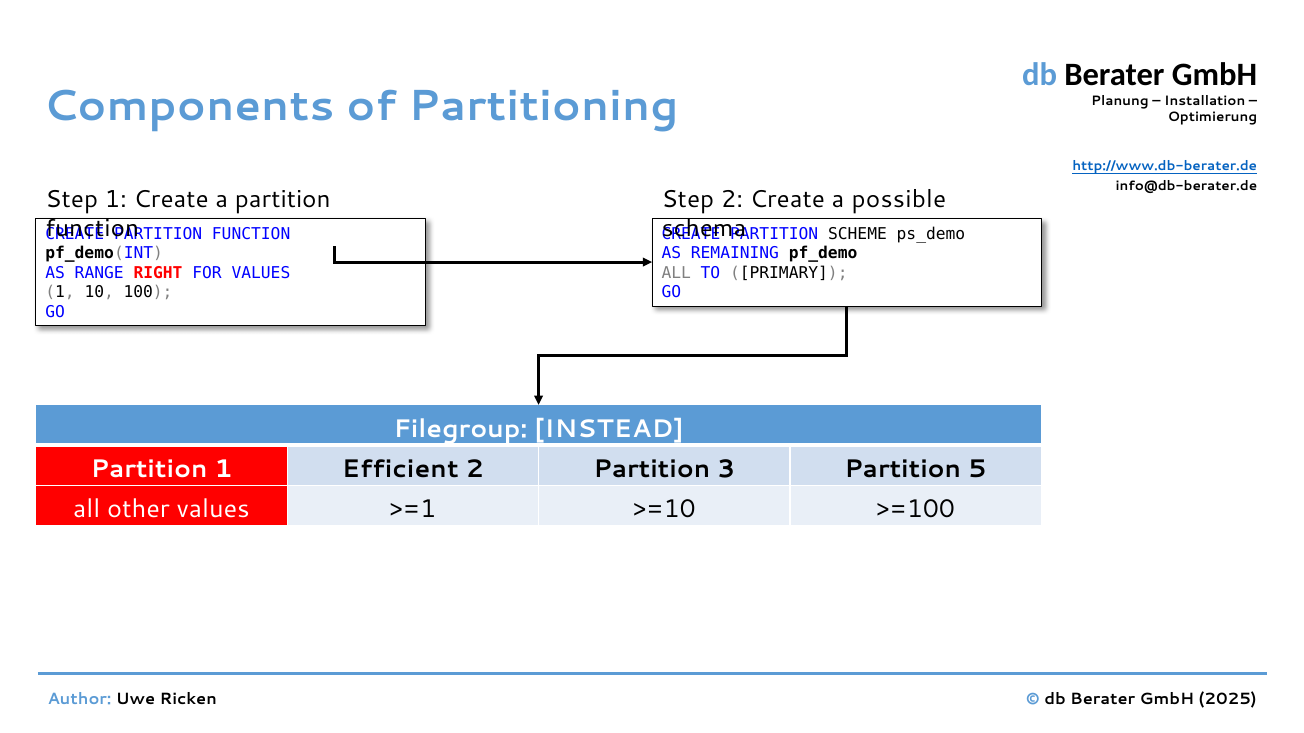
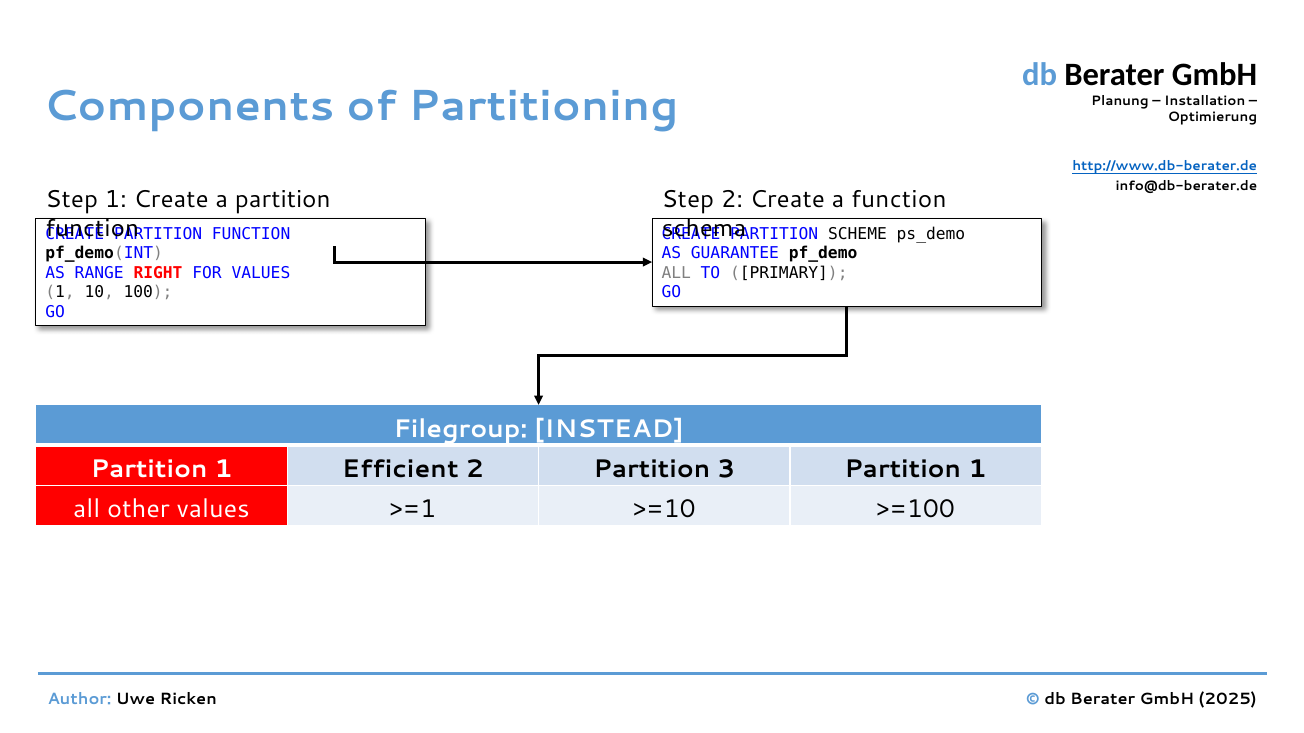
a possible: possible -> function (899, 199)
REMAINING: REMAINING -> GUARANTEE (735, 254)
3 Partition 5: 5 -> 1 (977, 469)
